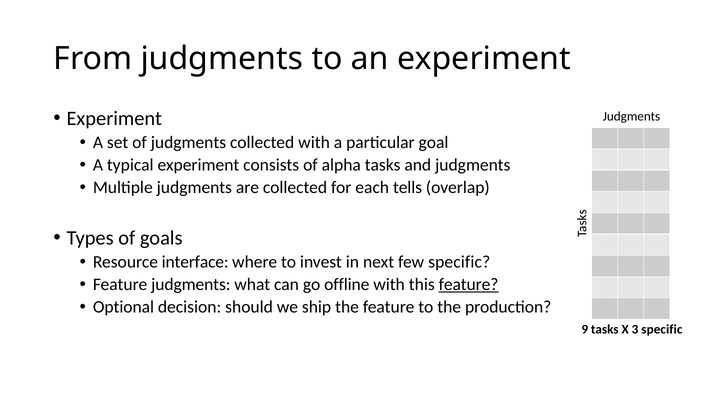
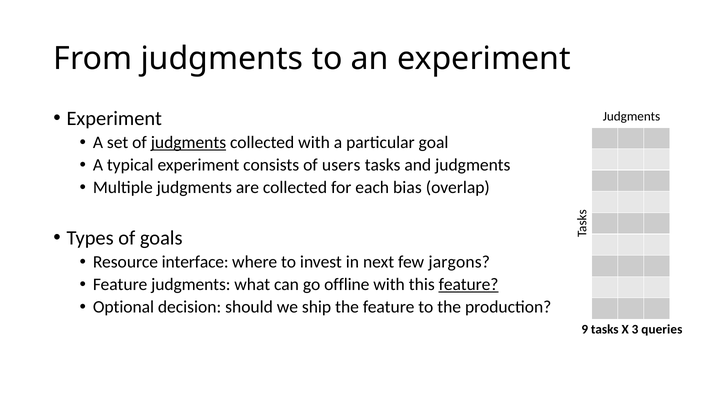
judgments underline: none -> present (188, 143)
alpha: alpha -> users (341, 165)
tells: tells -> bias (407, 188)
few specific: specific -> jargons (459, 262)
3 specific: specific -> queries (662, 330)
